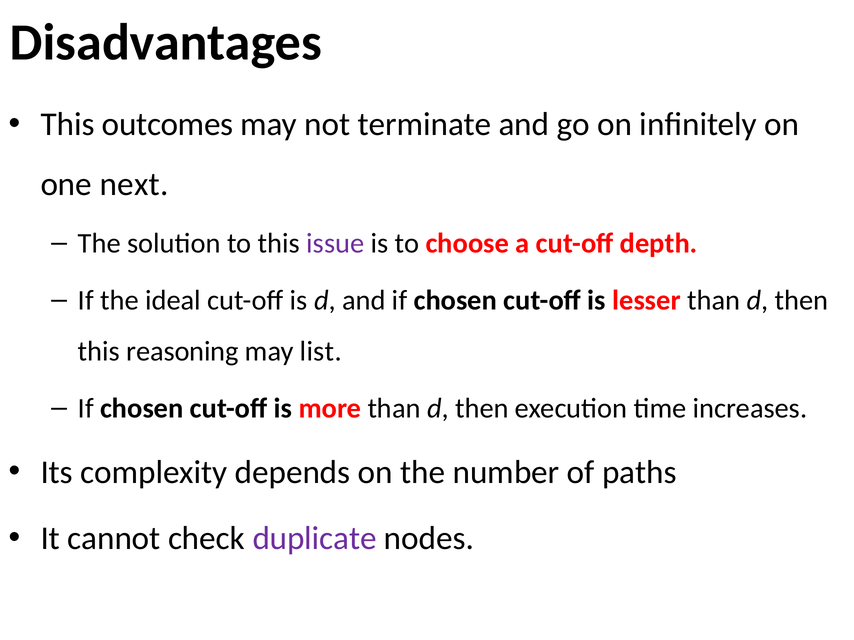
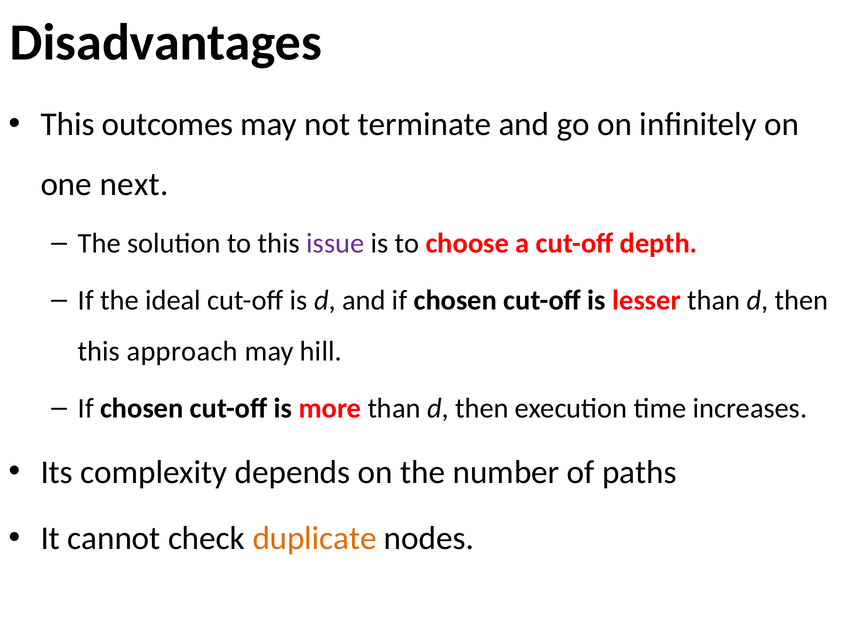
reasoning: reasoning -> approach (182, 352)
list: list -> hill (321, 352)
duplicate colour: purple -> orange (315, 539)
